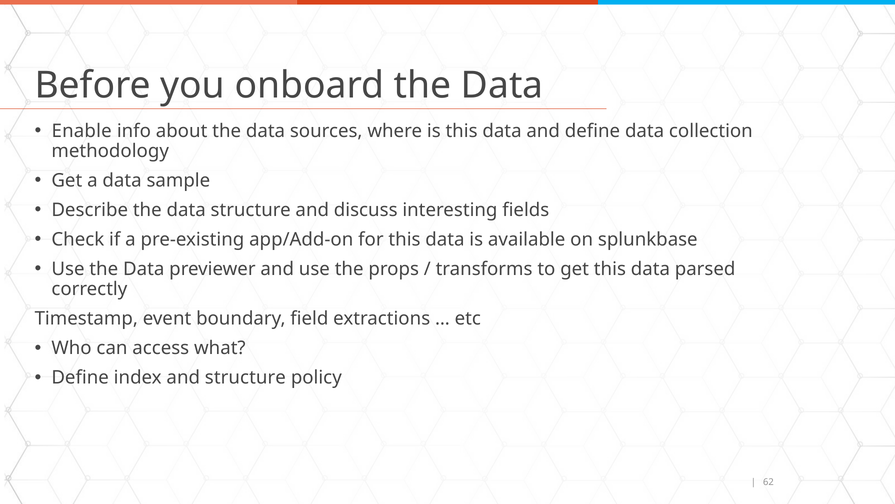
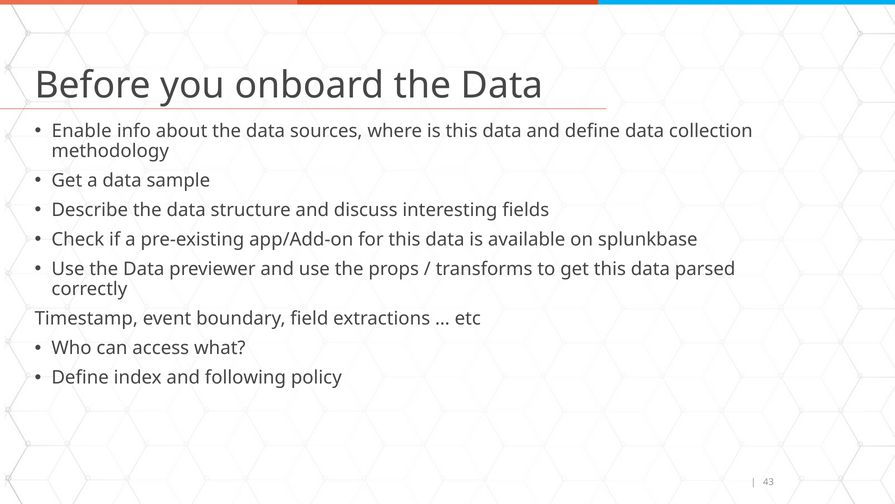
and structure: structure -> following (245, 377)
62: 62 -> 43 (768, 481)
